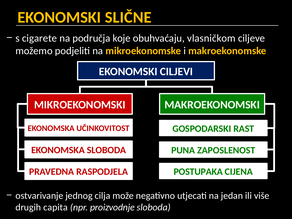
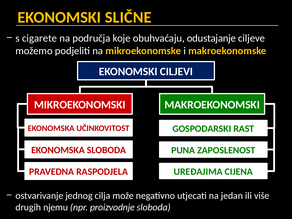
vlasničkom: vlasničkom -> odustajanje (211, 38)
POSTUPAKA: POSTUPAKA -> UREĐAJIMA (198, 172)
capita: capita -> njemu (56, 207)
